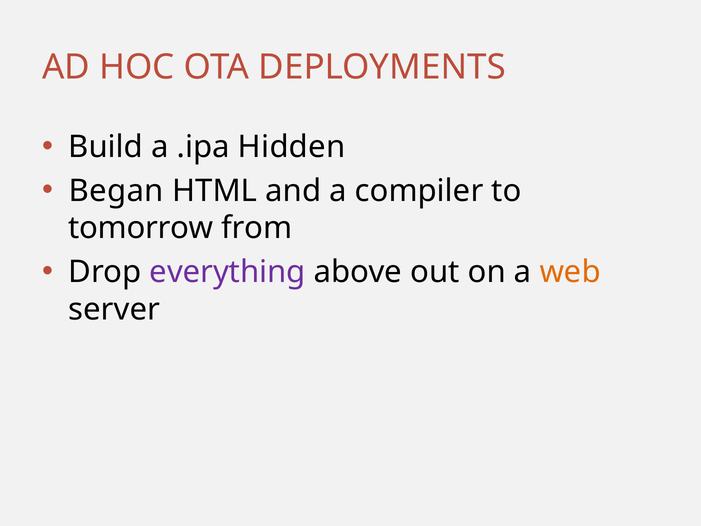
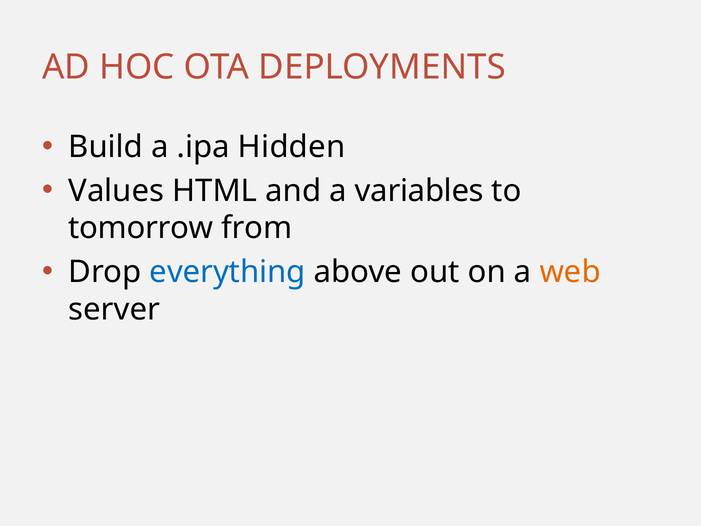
Began: Began -> Values (116, 191)
compiler: compiler -> variables (419, 191)
everything colour: purple -> blue (228, 272)
